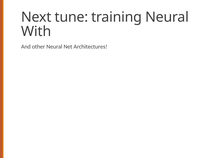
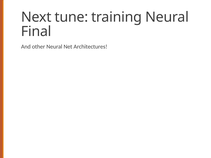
With: With -> Final (36, 32)
